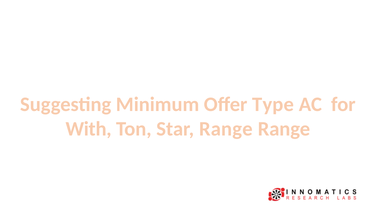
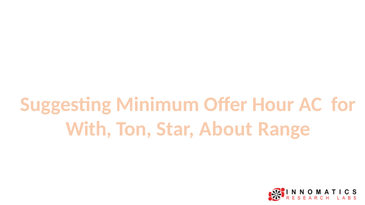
Type: Type -> Hour (273, 104)
Star Range: Range -> About (226, 129)
